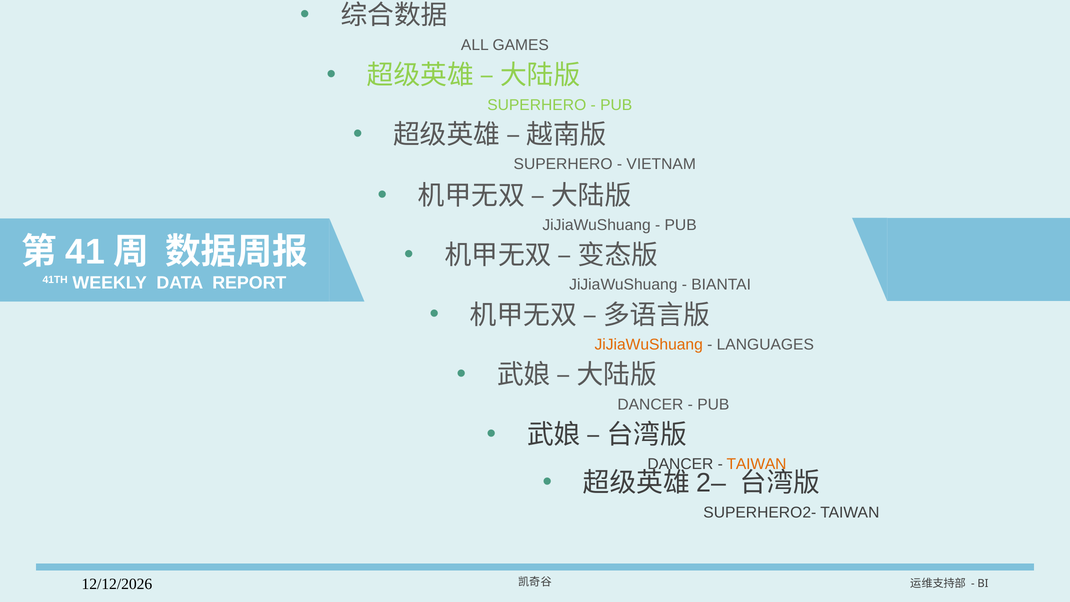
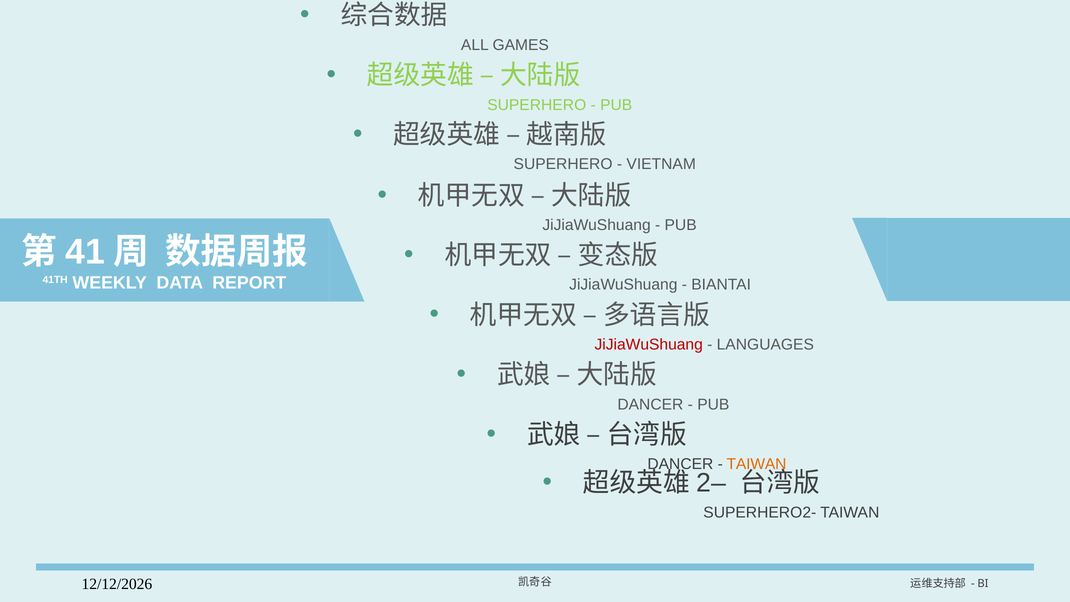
JiJiaWuShuang colour: orange -> red (649, 345)
